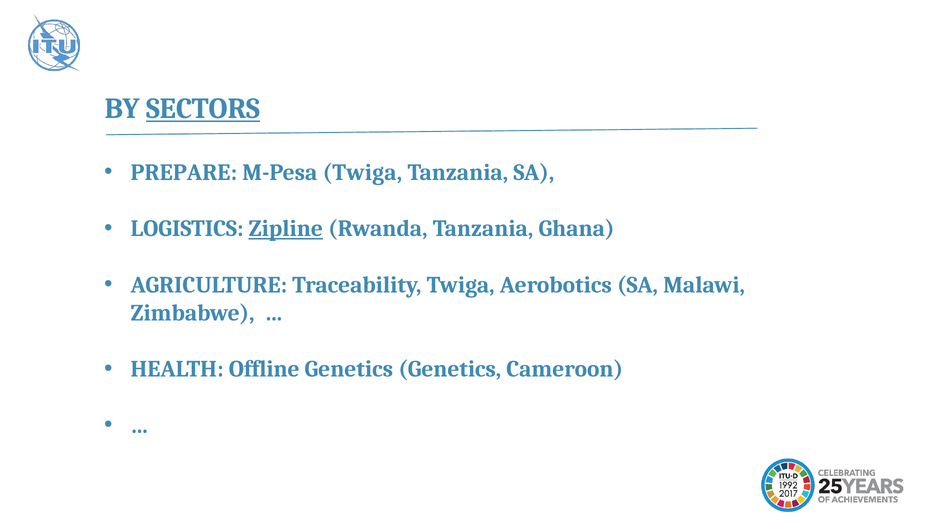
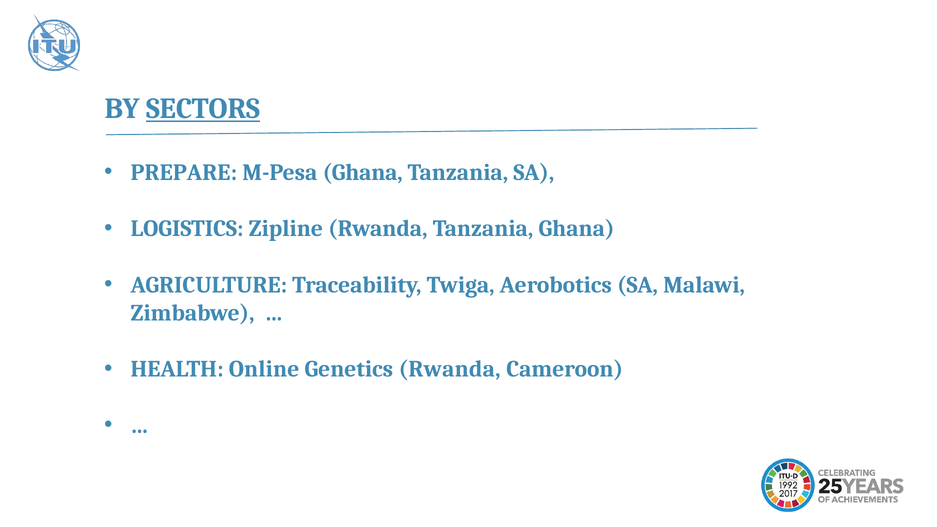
M-Pesa Twiga: Twiga -> Ghana (363, 172)
Zipline underline: present -> none (286, 229)
Offline: Offline -> Online (264, 369)
Genetics Genetics: Genetics -> Rwanda (450, 369)
